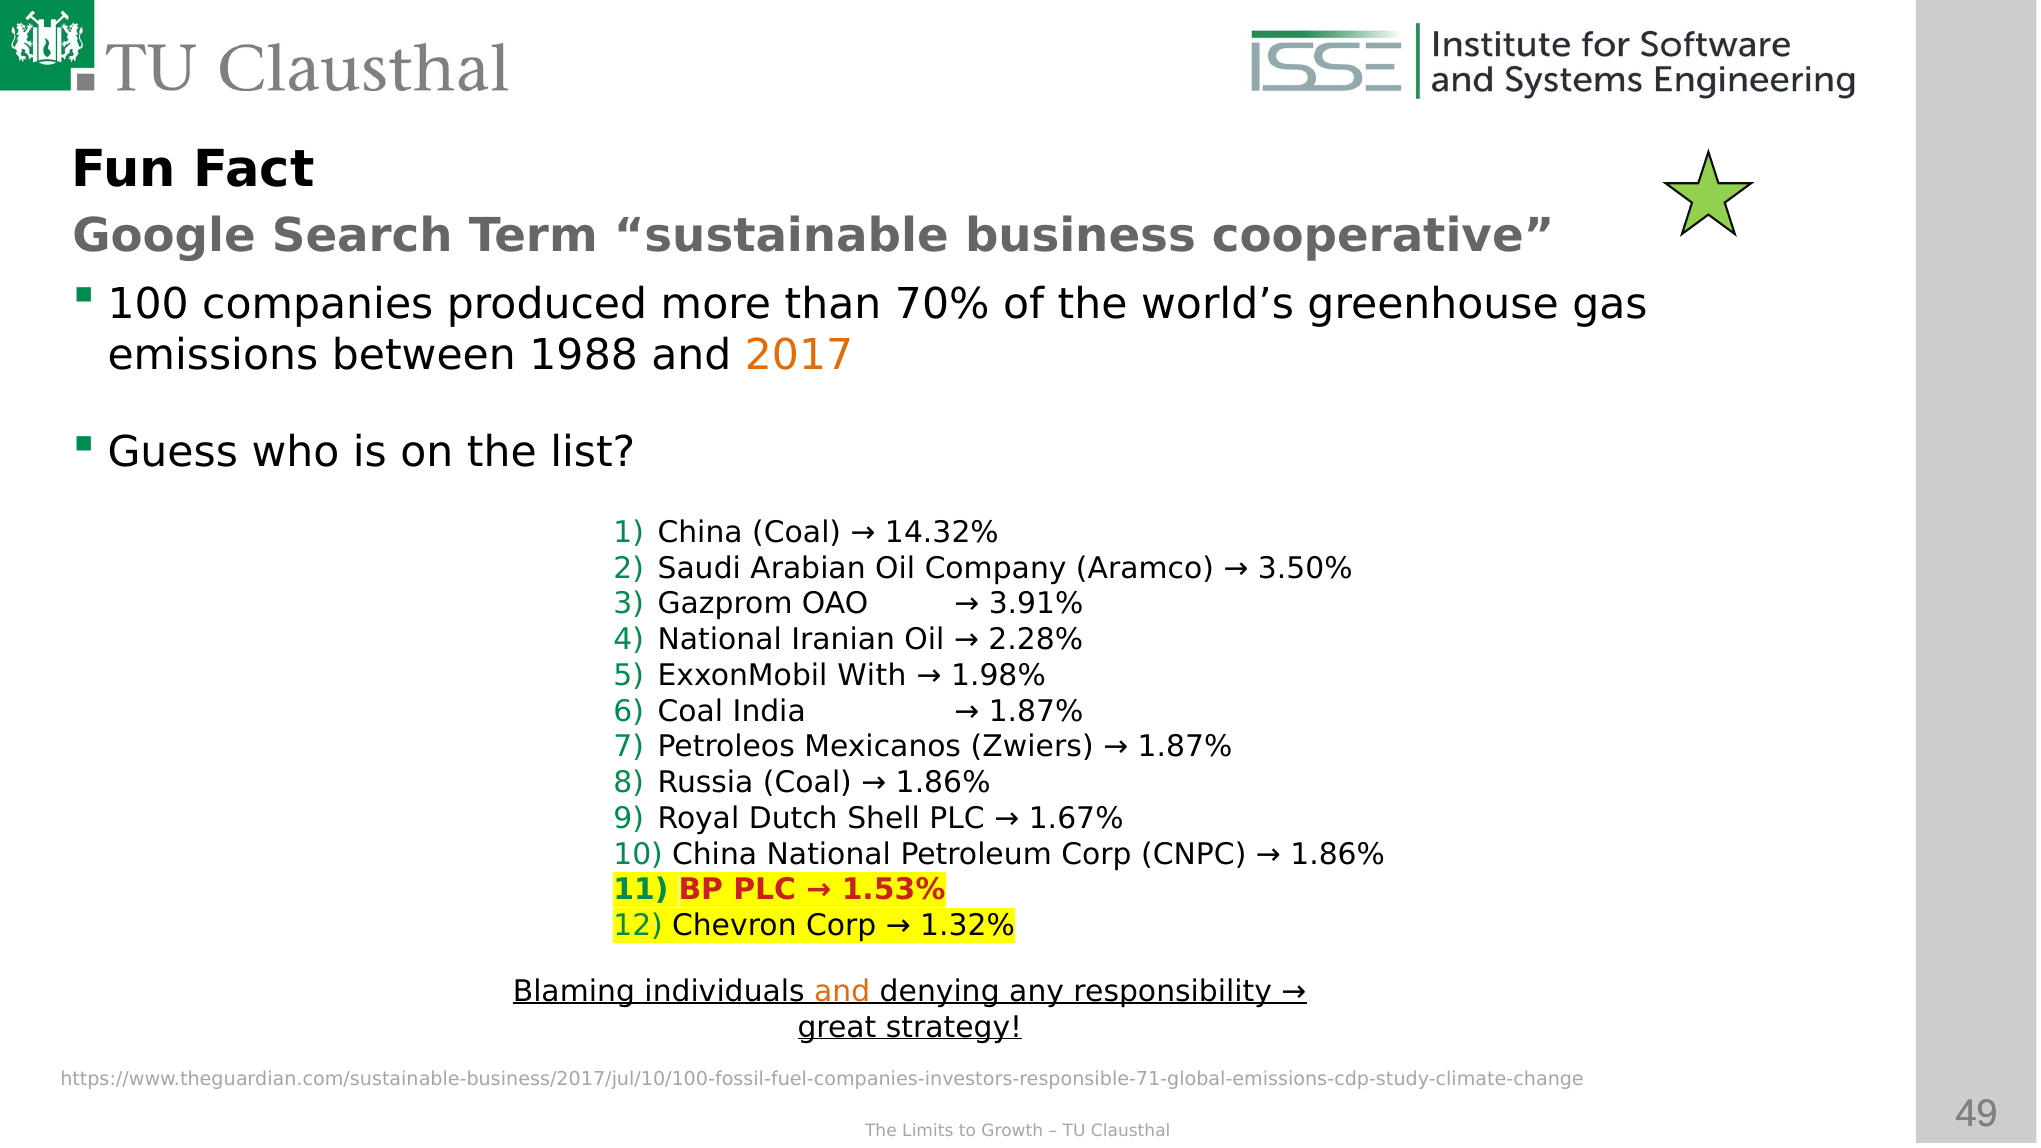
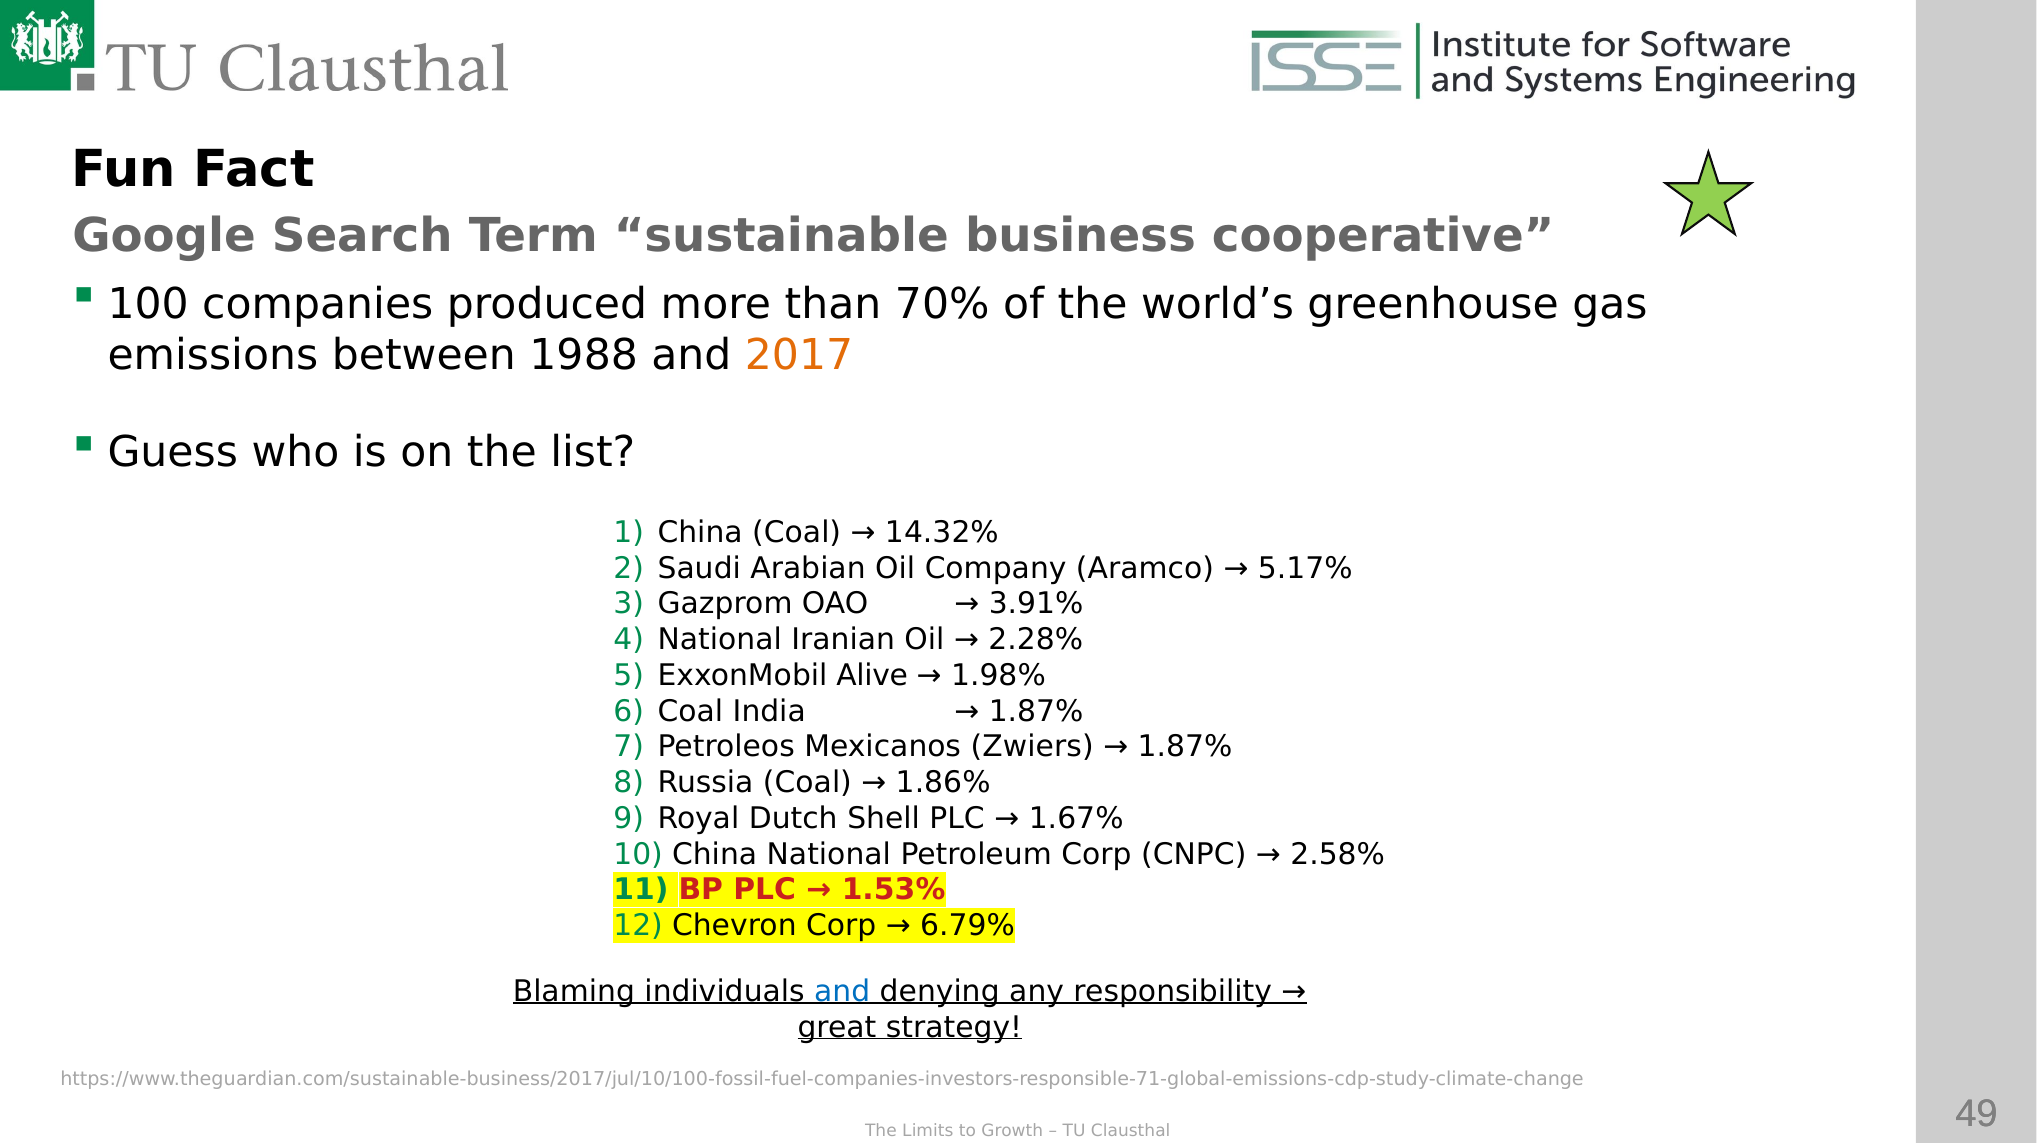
3.50%: 3.50% -> 5.17% (1305, 568)
With: With -> Alive (872, 676)
1.86%: 1.86% -> 2.58% (1338, 854)
1.32%: 1.32% -> 6.79% (968, 926)
and colour: orange -> blue (842, 992)
